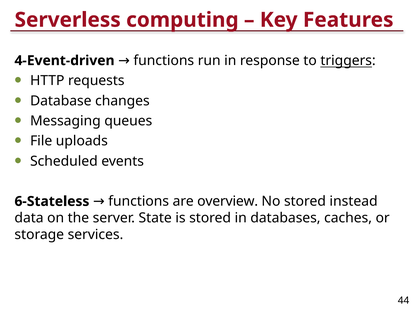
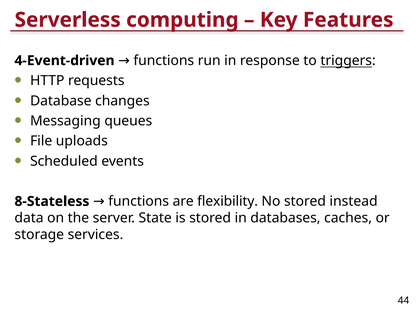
6-Stateless: 6-Stateless -> 8-Stateless (52, 201)
overview: overview -> flexibility (228, 201)
